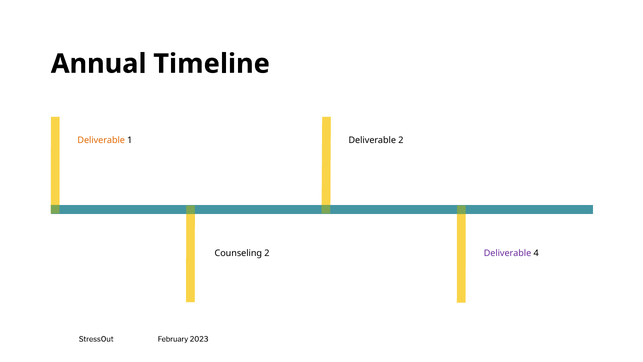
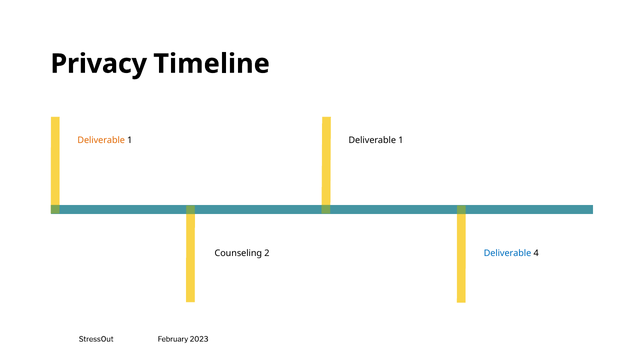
Annual: Annual -> Privacy (99, 64)
2: 2 -> 1 (401, 140)
Deliverable colour: purple -> blue (508, 253)
